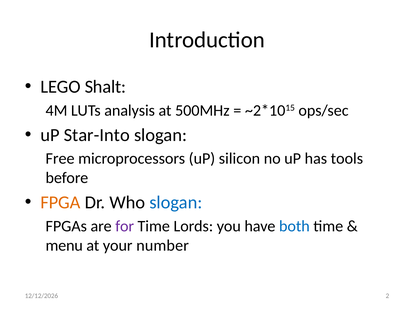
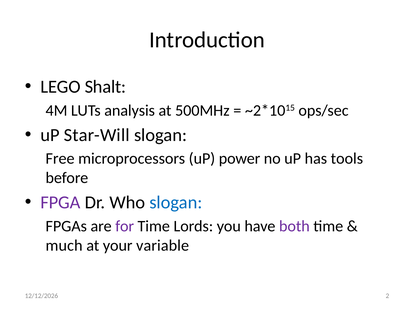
Star-Into: Star-Into -> Star-Will (97, 135)
silicon: silicon -> power (240, 159)
FPGA colour: orange -> purple (60, 203)
both colour: blue -> purple (294, 227)
menu: menu -> much (64, 246)
number: number -> variable (163, 246)
